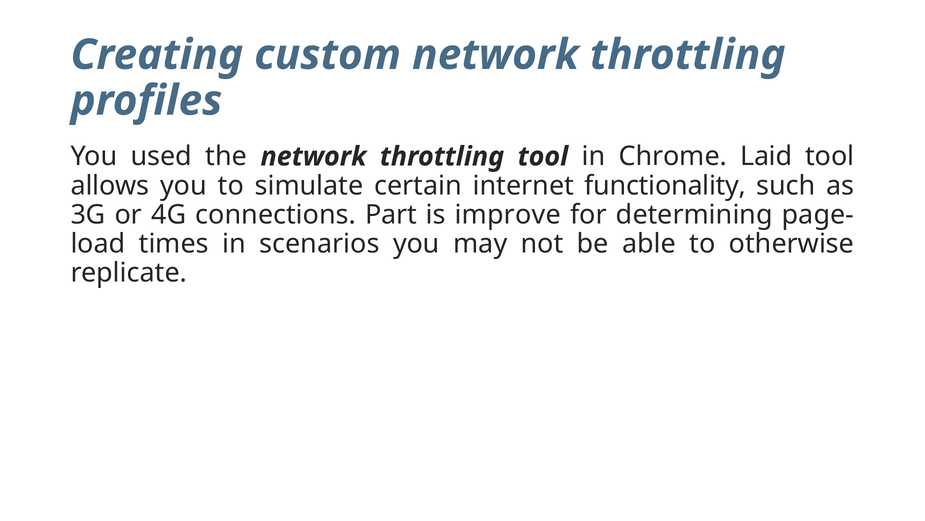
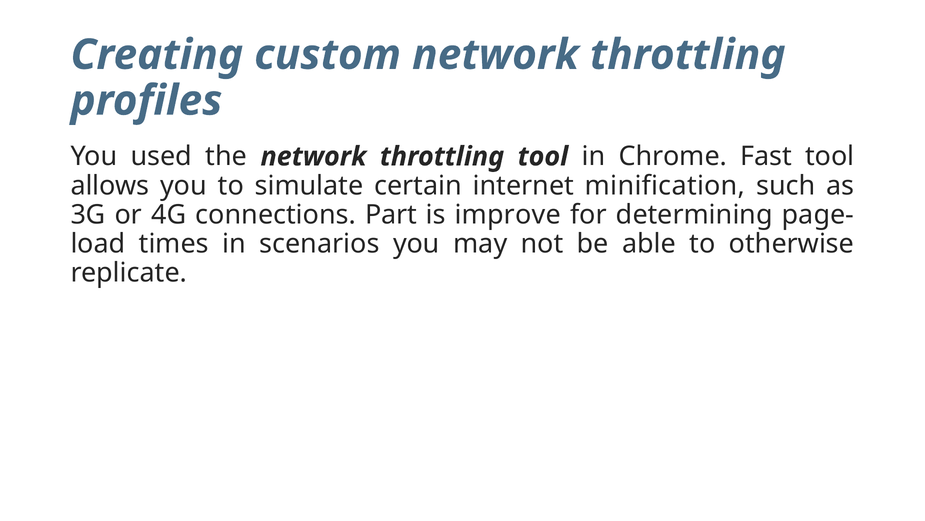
Laid: Laid -> Fast (766, 156)
functionality: functionality -> minification (665, 185)
